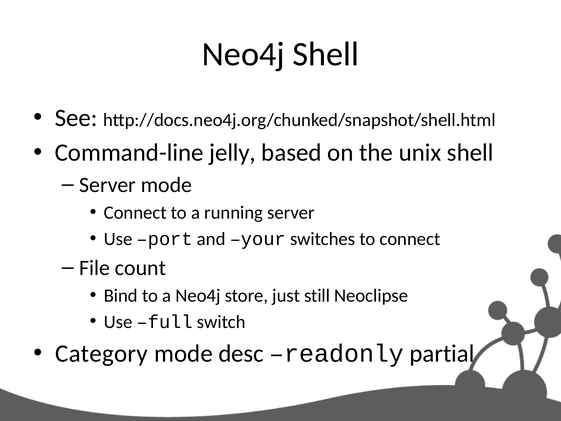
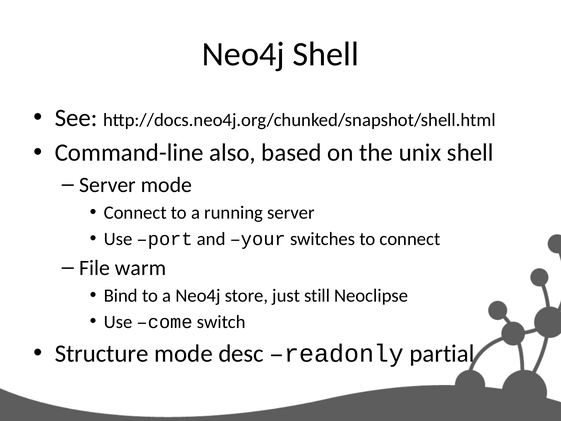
jelly: jelly -> also (233, 153)
count: count -> warm (141, 268)
full: full -> come (165, 322)
Category: Category -> Structure (102, 353)
